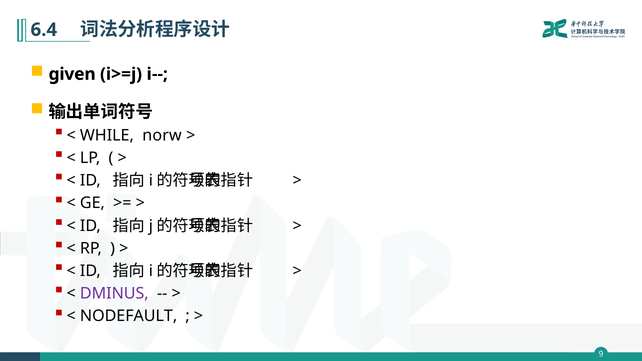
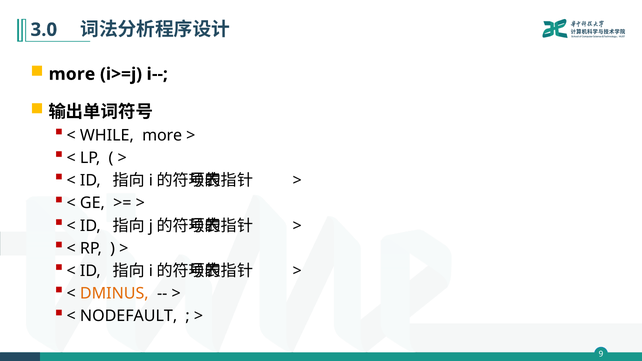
6.4: 6.4 -> 3.0 (44, 30)
given: given -> more (72, 74)
WHILE norw: norw -> more (162, 135)
DMINUS colour: purple -> orange (114, 294)
